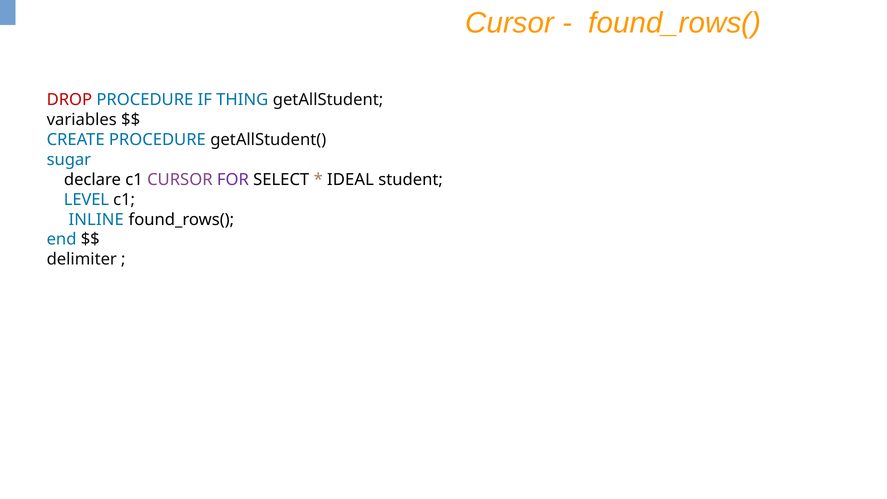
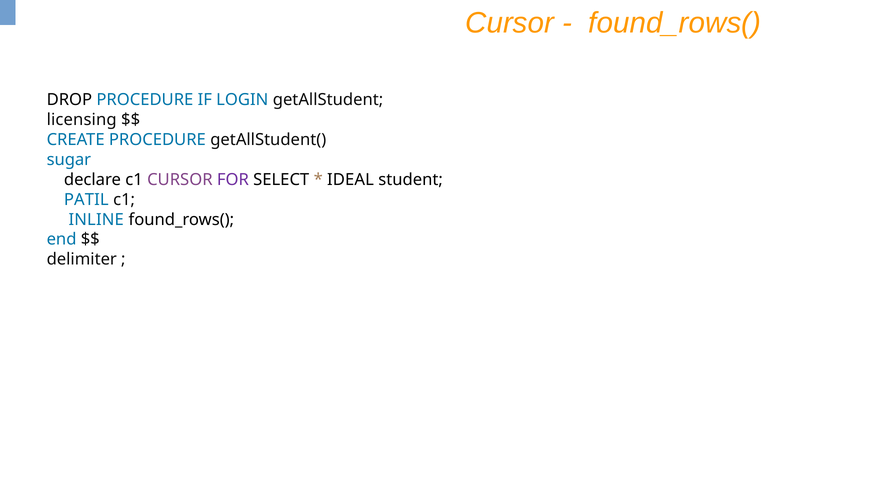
DROP colour: red -> black (69, 100)
THING: THING -> LOGIN (242, 100)
variables: variables -> licensing (82, 120)
LEVEL: LEVEL -> PATIL (86, 200)
